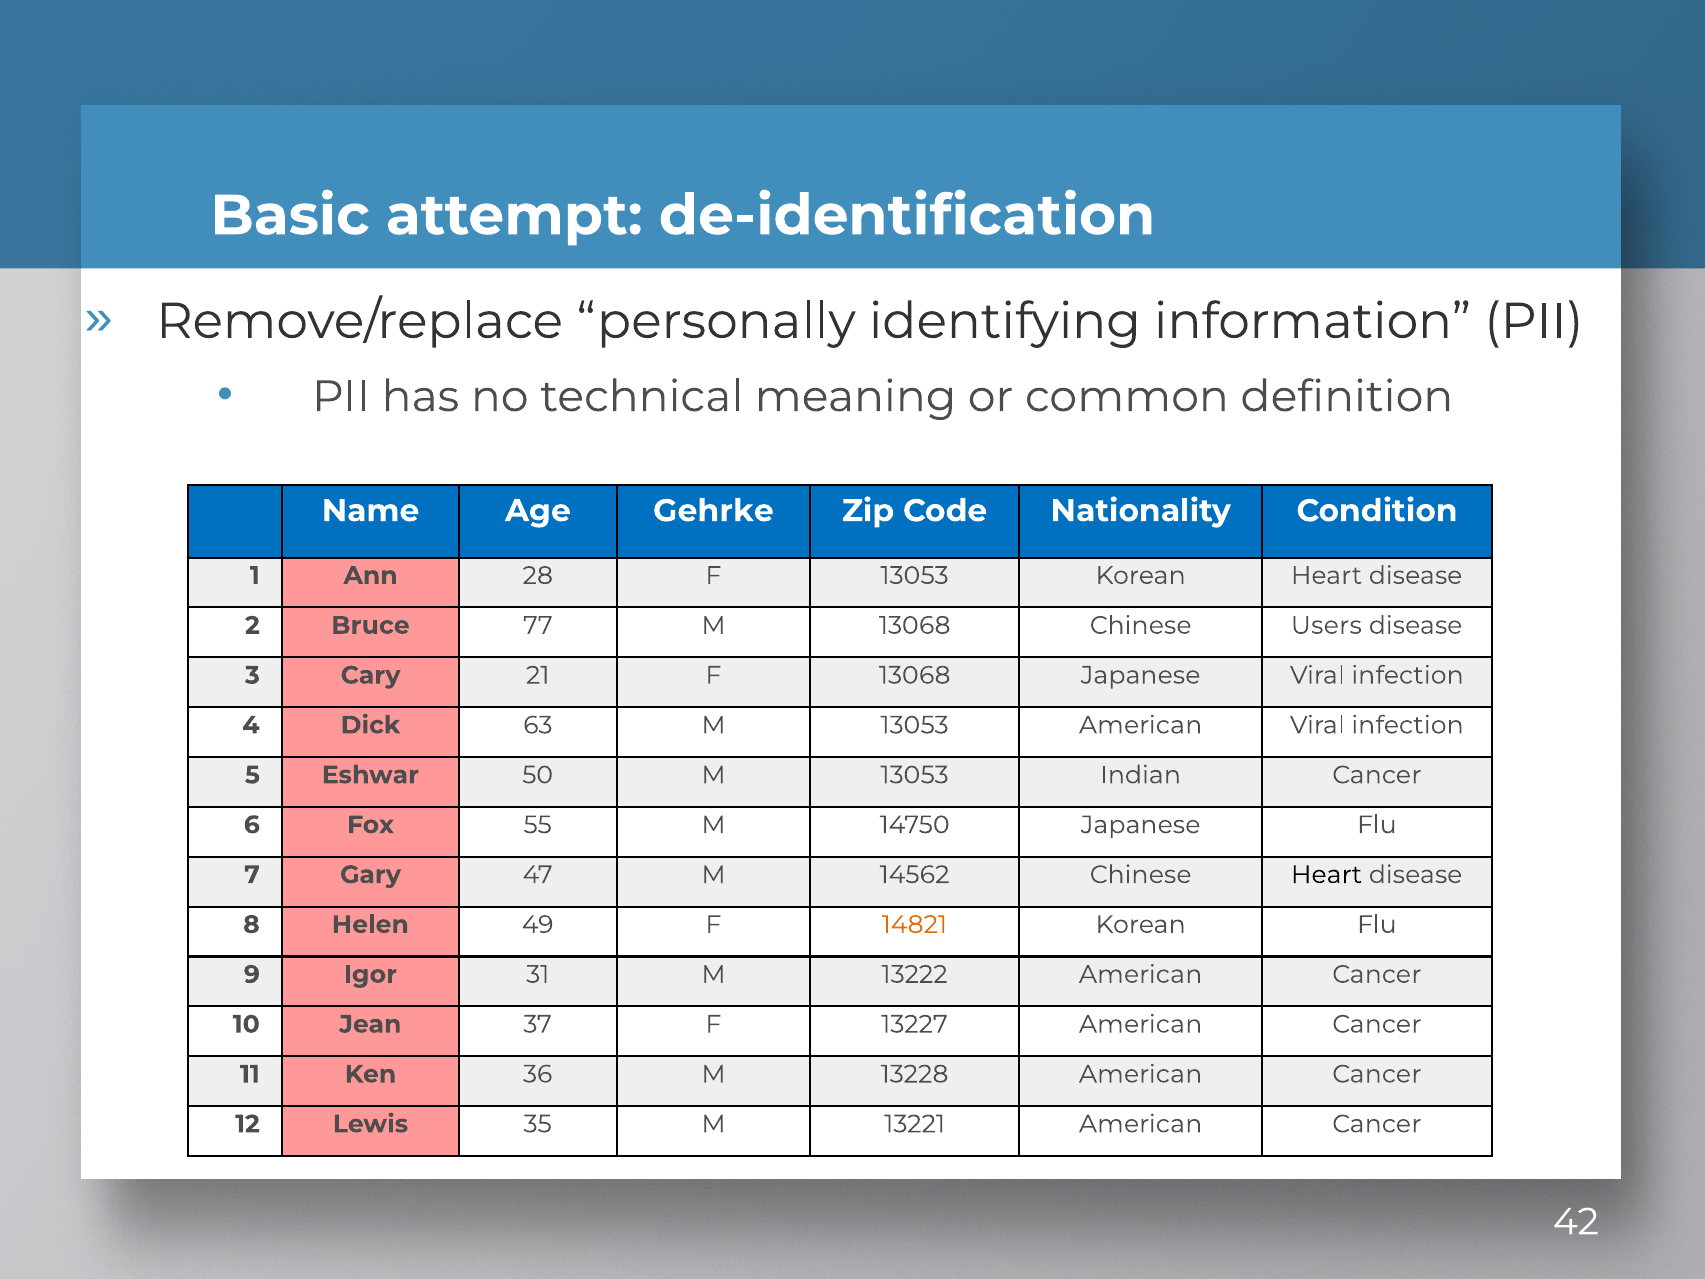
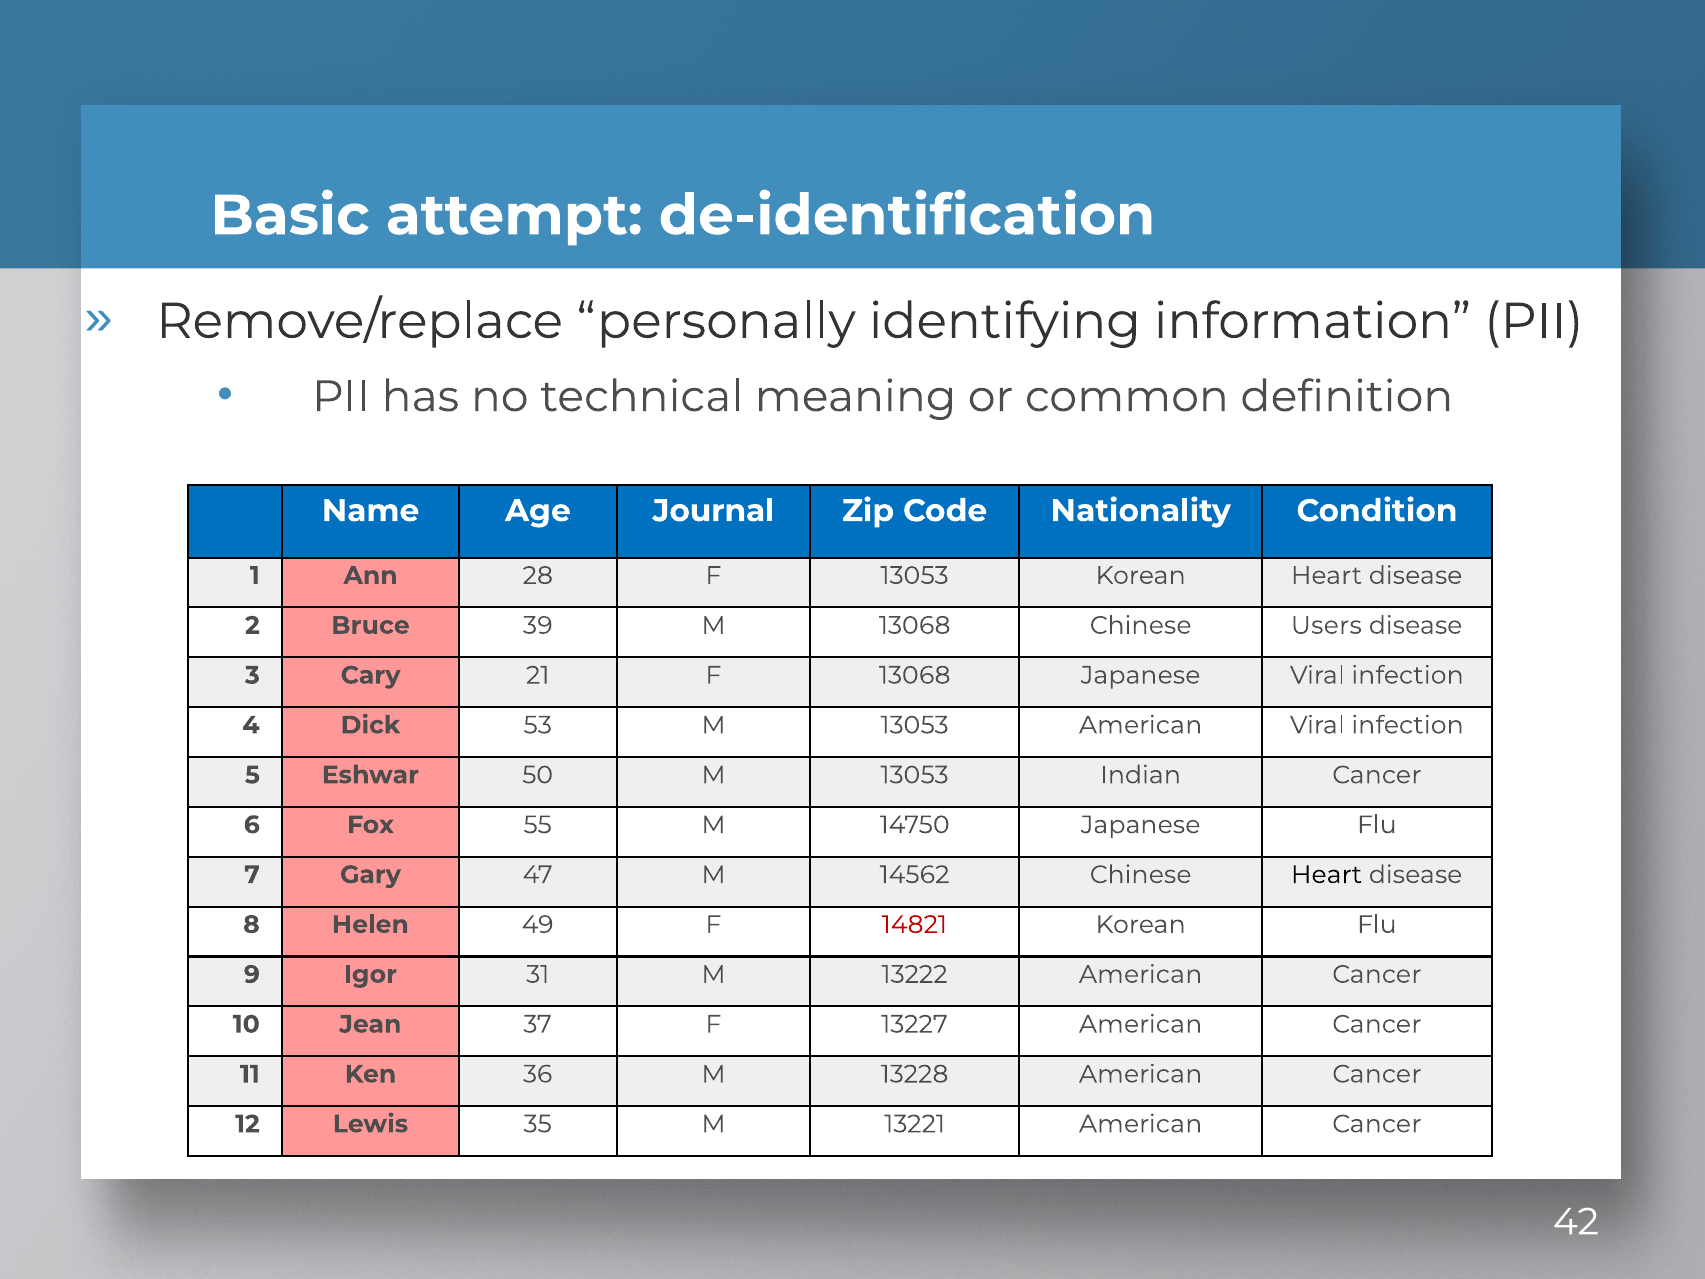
Gehrke: Gehrke -> Journal (714, 511)
77: 77 -> 39 (538, 625)
63: 63 -> 53 (538, 725)
14821 colour: orange -> red (914, 924)
